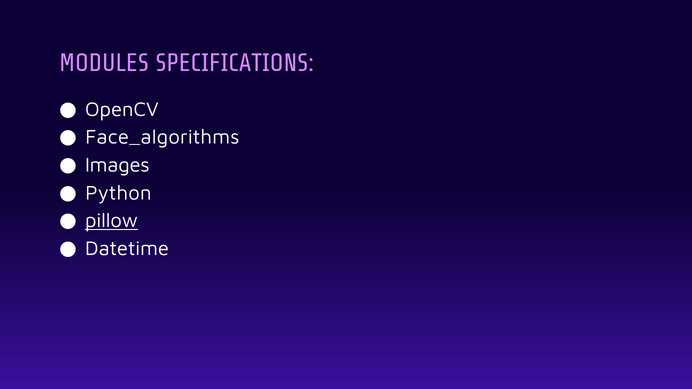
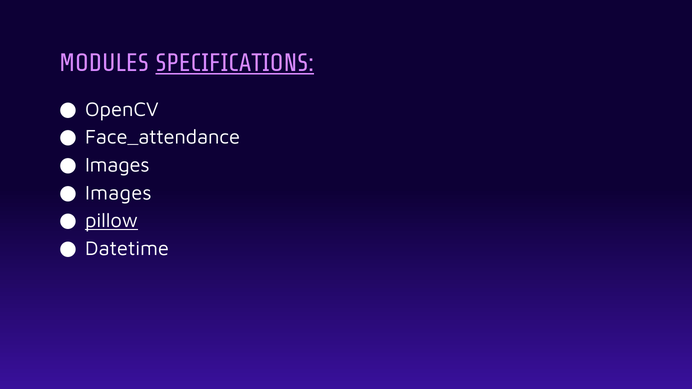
SPECIFICATIONS underline: none -> present (235, 63)
Face_algorithms: Face_algorithms -> Face_attendance (163, 137)
Python: Python -> Images (118, 193)
